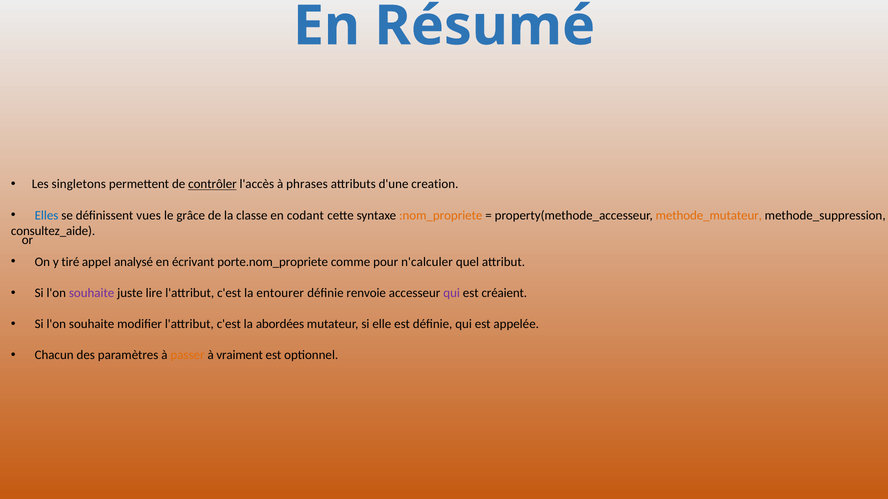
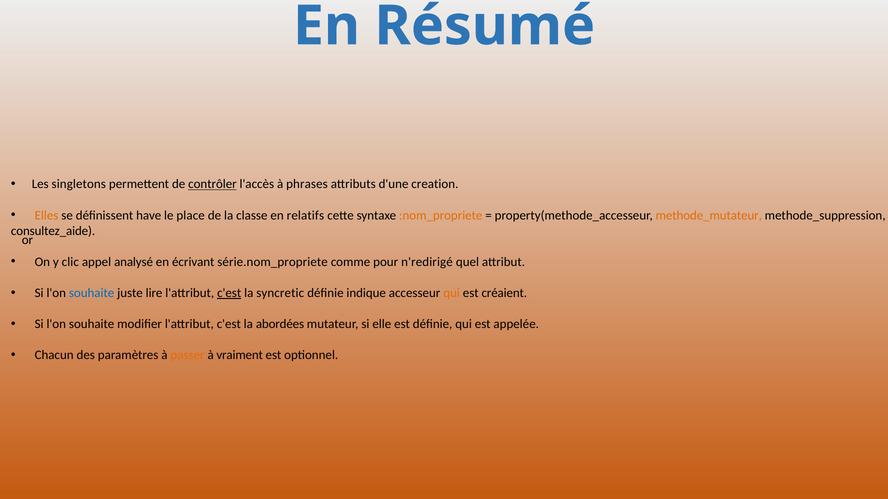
Elles colour: blue -> orange (47, 216)
vues: vues -> have (149, 216)
grâce: grâce -> place (191, 216)
codant: codant -> relatifs (305, 216)
tiré: tiré -> clic (70, 262)
porte.nom_propriete: porte.nom_propriete -> série.nom_propriete (273, 262)
n'calculer: n'calculer -> n'redirigé (427, 262)
souhaite colour: purple -> blue (92, 293)
c'est underline: none -> present (229, 293)
entourer: entourer -> syncretic (280, 293)
renvoie: renvoie -> indique (366, 293)
qui colour: purple -> orange (452, 293)
